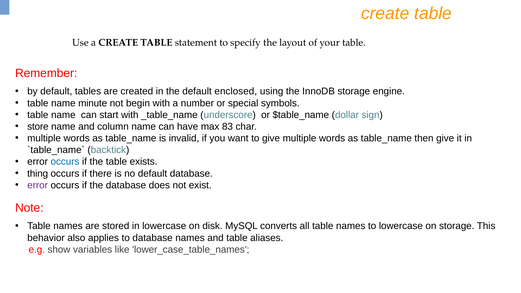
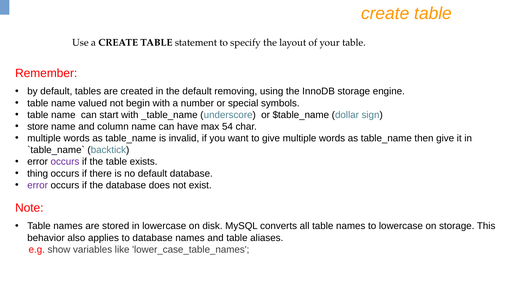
enclosed: enclosed -> removing (236, 91)
minute: minute -> valued (93, 103)
83: 83 -> 54 (227, 127)
occurs colour: blue -> purple (65, 162)
